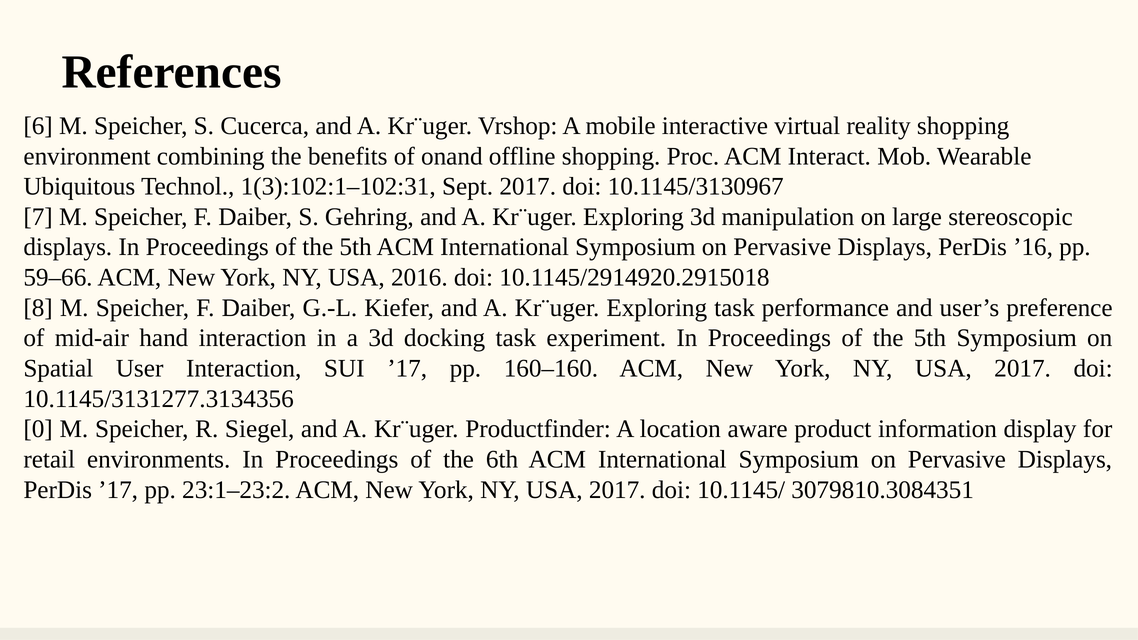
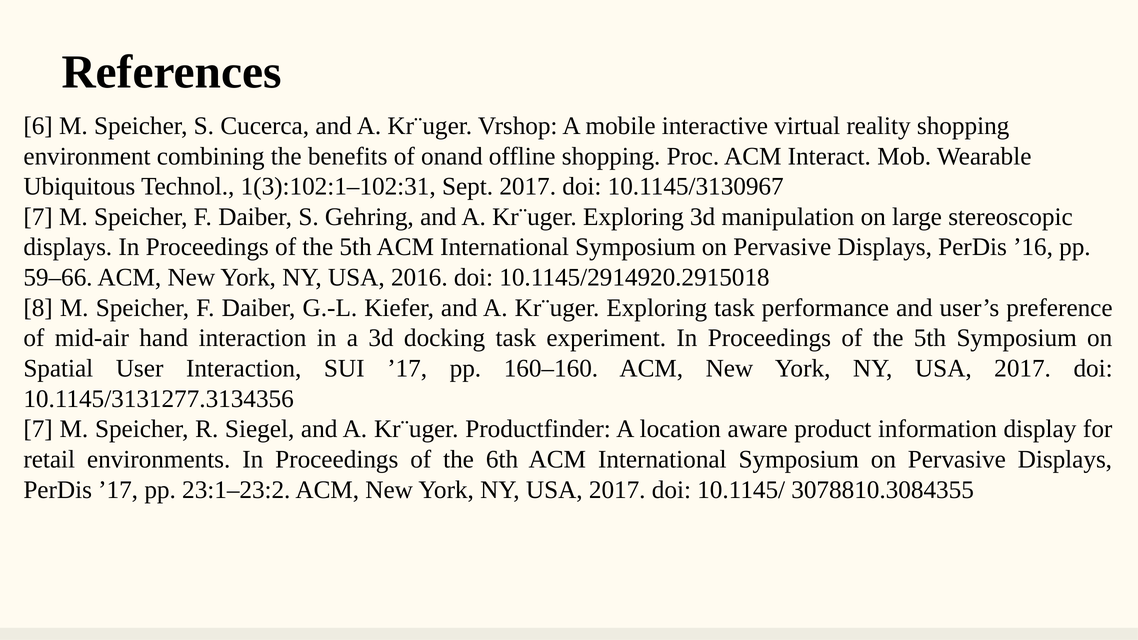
0: 0 -> 7 (38, 429)
3079810.3084351: 3079810.3084351 -> 3078810.3084355 (883, 490)
